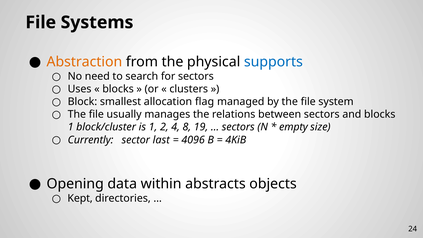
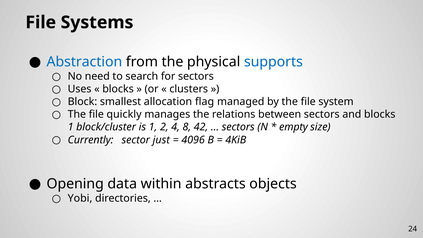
Abstraction colour: orange -> blue (84, 62)
usually: usually -> quickly (124, 114)
19: 19 -> 42 (201, 127)
last: last -> just (161, 140)
Kept: Kept -> Yobi (80, 198)
